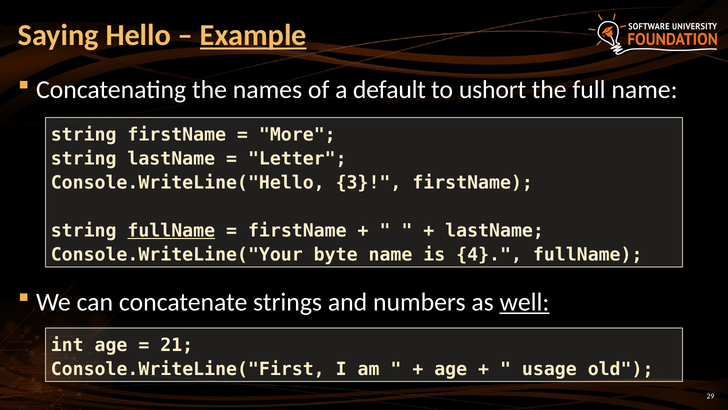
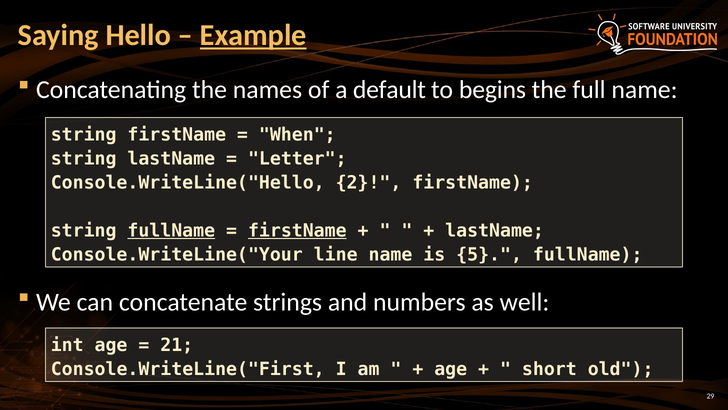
ushort: ushort -> begins (492, 90)
More: More -> When (297, 134)
3: 3 -> 2 (369, 182)
firstName underline: none -> present (297, 231)
byte: byte -> line (336, 255)
4: 4 -> 5 (489, 255)
well underline: present -> none (524, 302)
usage: usage -> short (549, 369)
